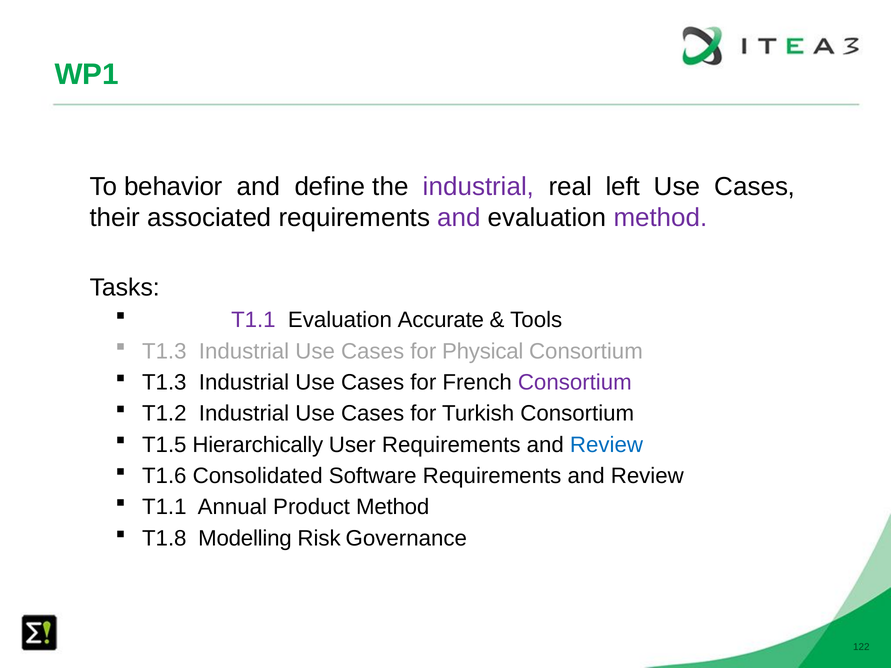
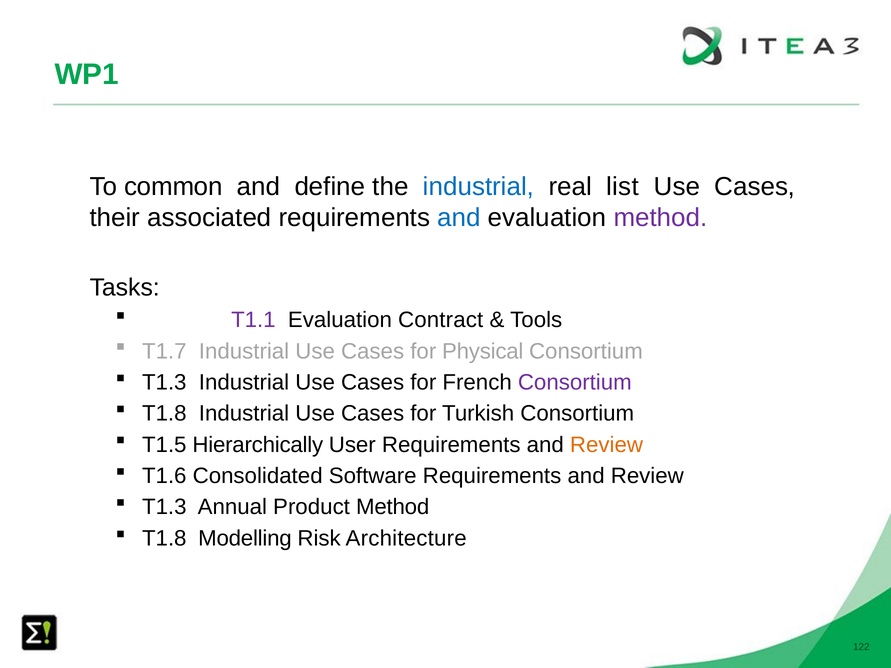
behavior: behavior -> common (173, 187)
industrial colour: purple -> blue (479, 187)
left: left -> list (623, 187)
and colour: purple -> blue (459, 218)
Accurate: Accurate -> Contract (441, 320)
T1.3: T1.3 -> T1.7 (164, 351)
T1.2: T1.2 -> T1.8 (164, 414)
Review colour: blue -> orange (606, 445)
T1.1: T1.1 -> T1.3 (164, 507)
Governance: Governance -> Architecture (406, 539)
